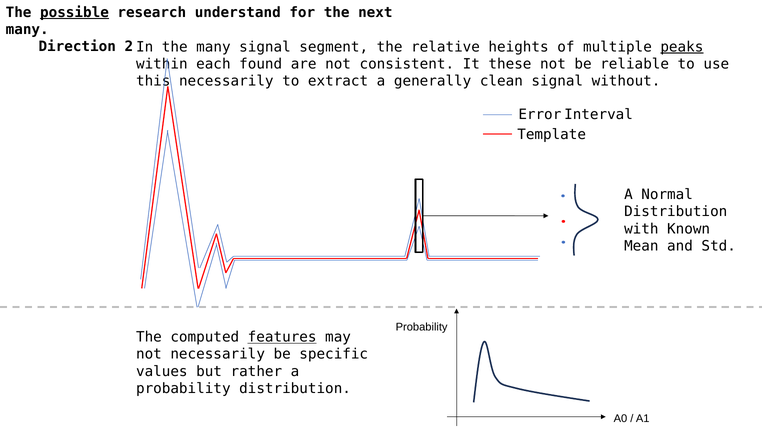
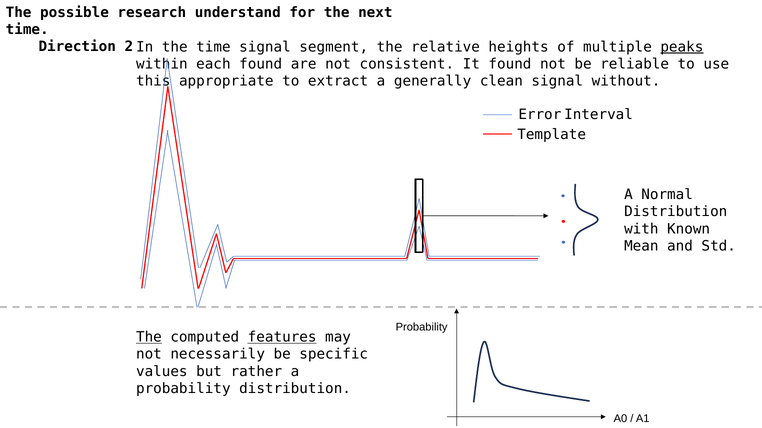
possible underline: present -> none (74, 12)
many: many -> time (27, 30)
the many: many -> time (213, 47)
It these: these -> found (510, 64)
this necessarily: necessarily -> appropriate (226, 81)
The underline: none -> present (149, 338)
